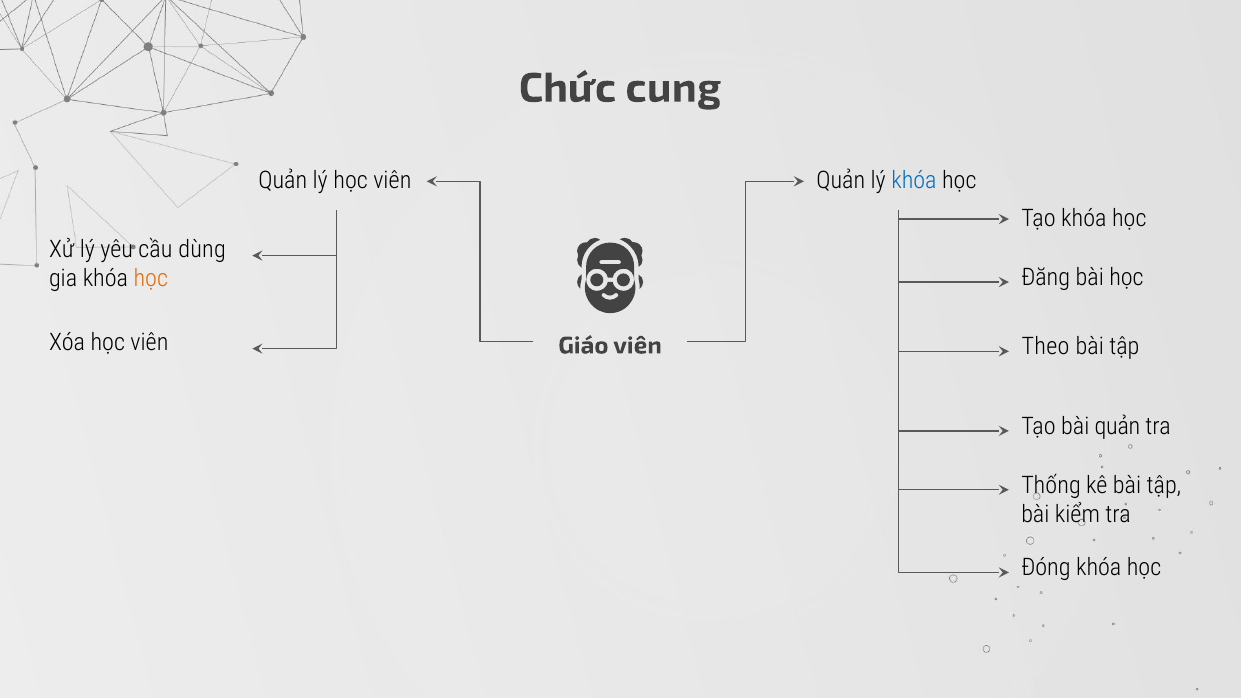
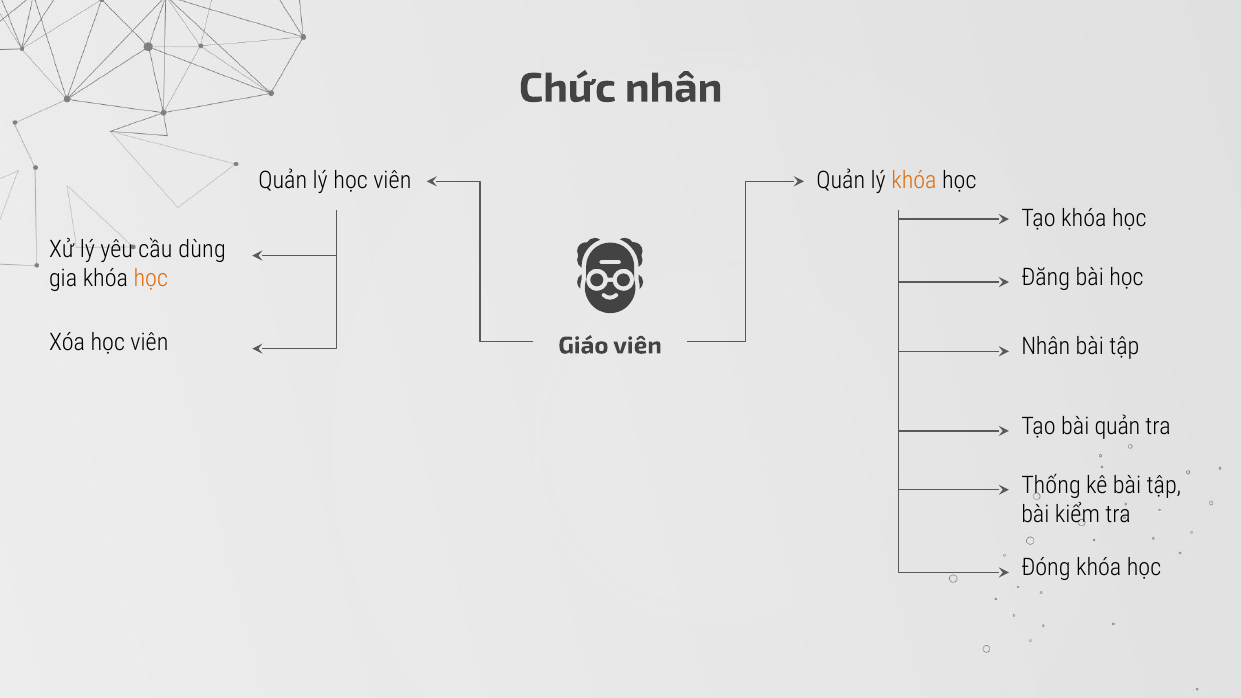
Chức cung: cung -> nhân (674, 88)
khóa colour: blue -> orange (914, 181)
Theo: Theo -> Nhân (1046, 347)
